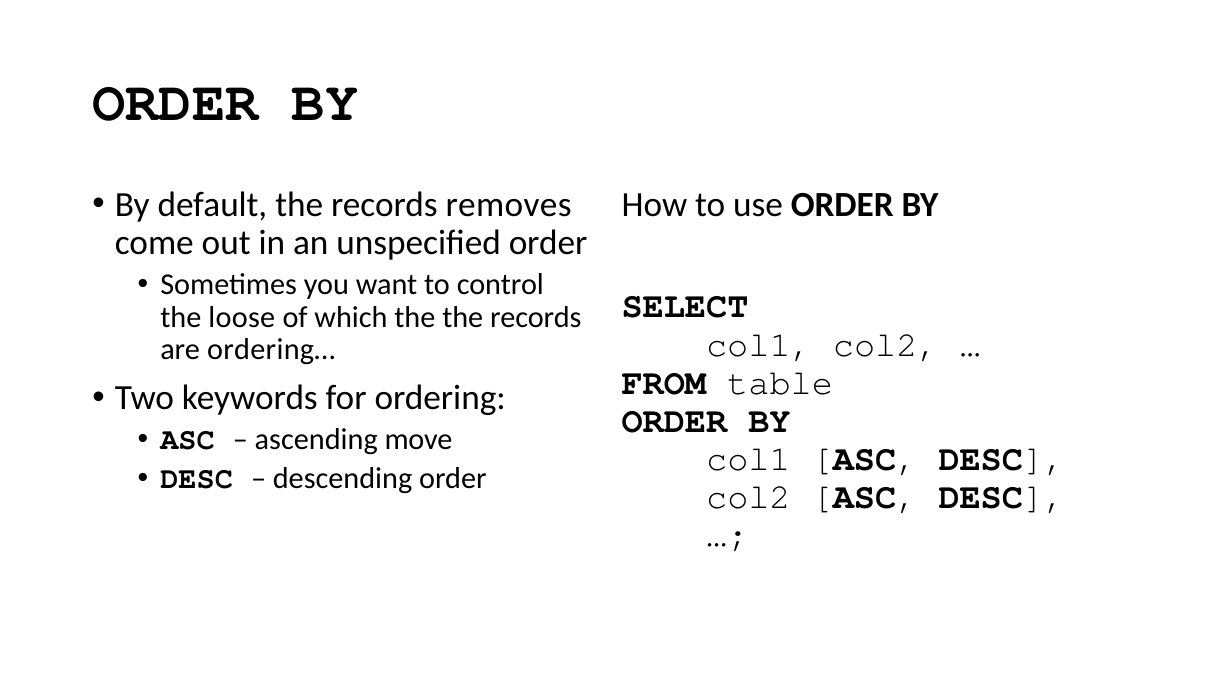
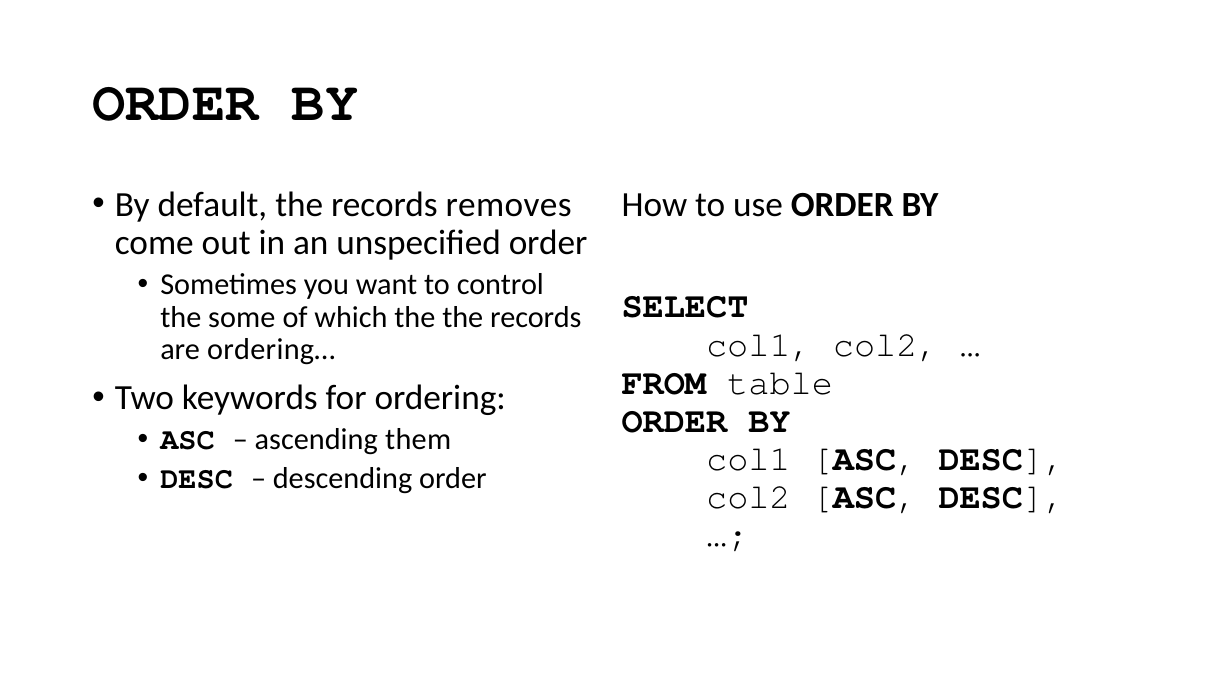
loose: loose -> some (242, 317)
move: move -> them (418, 439)
